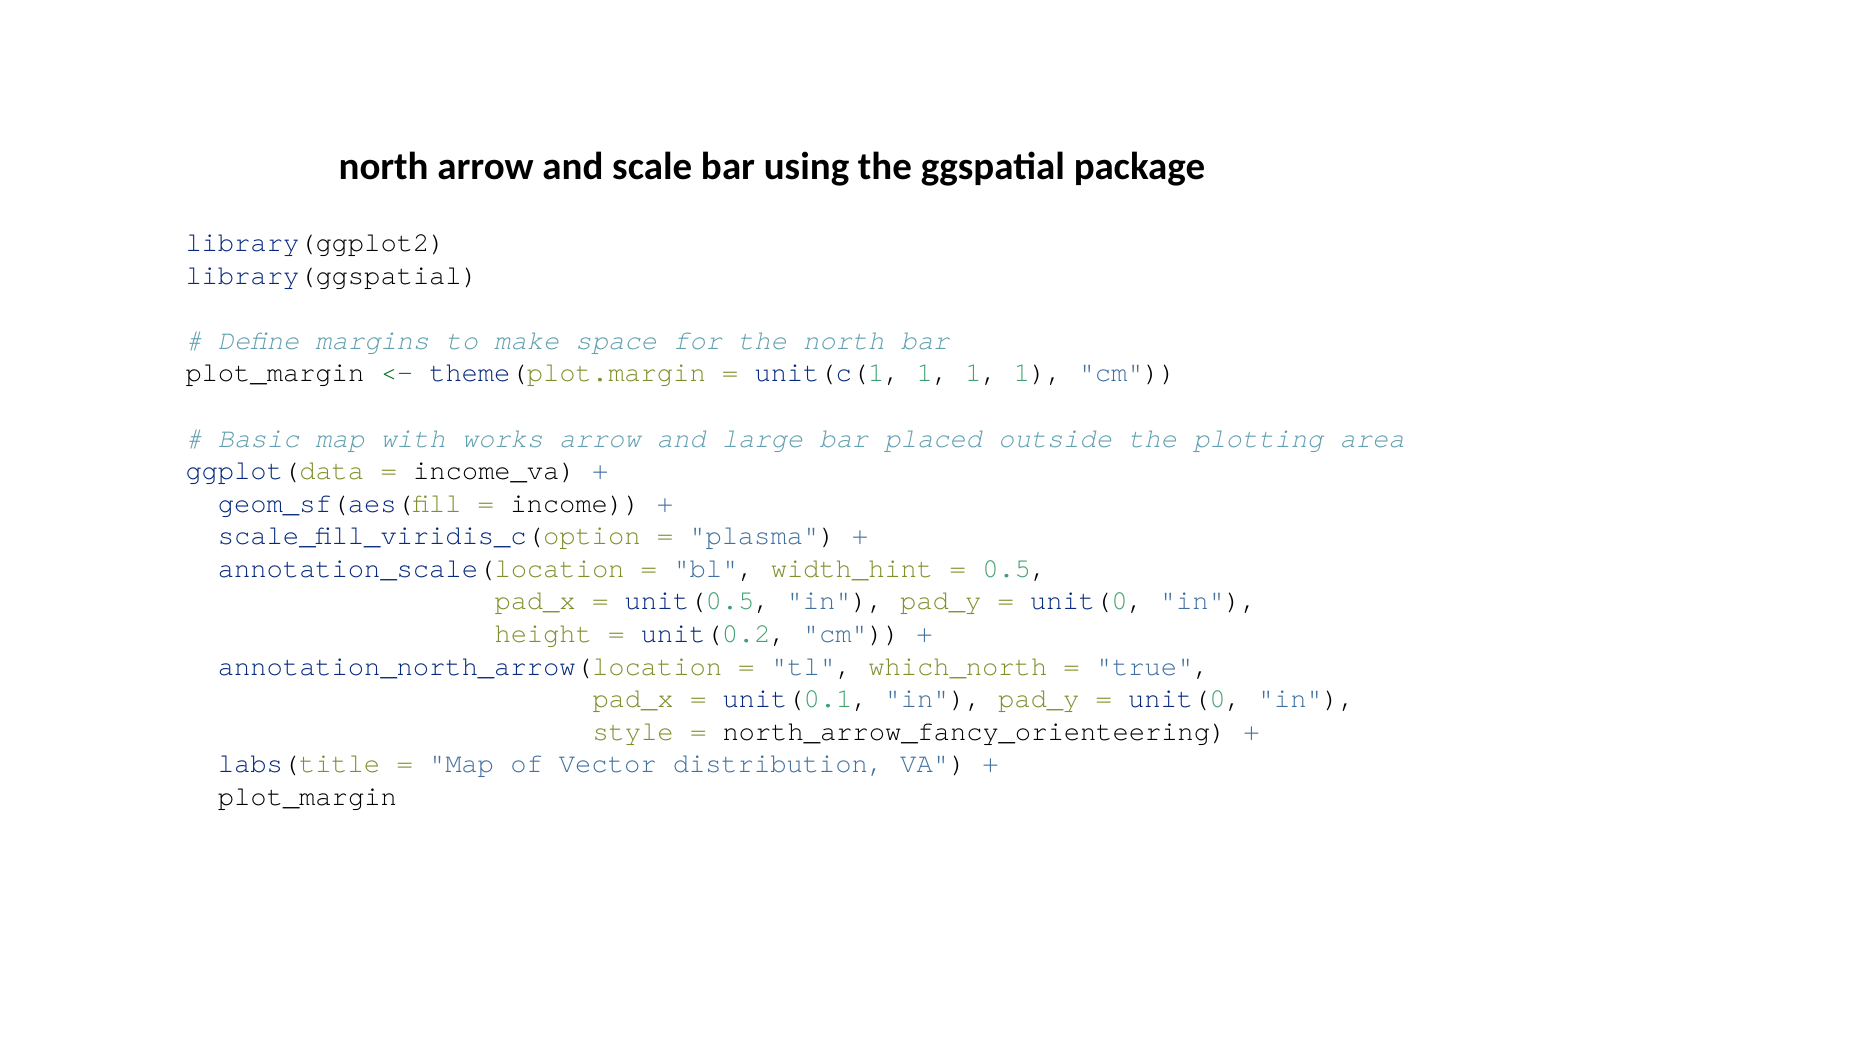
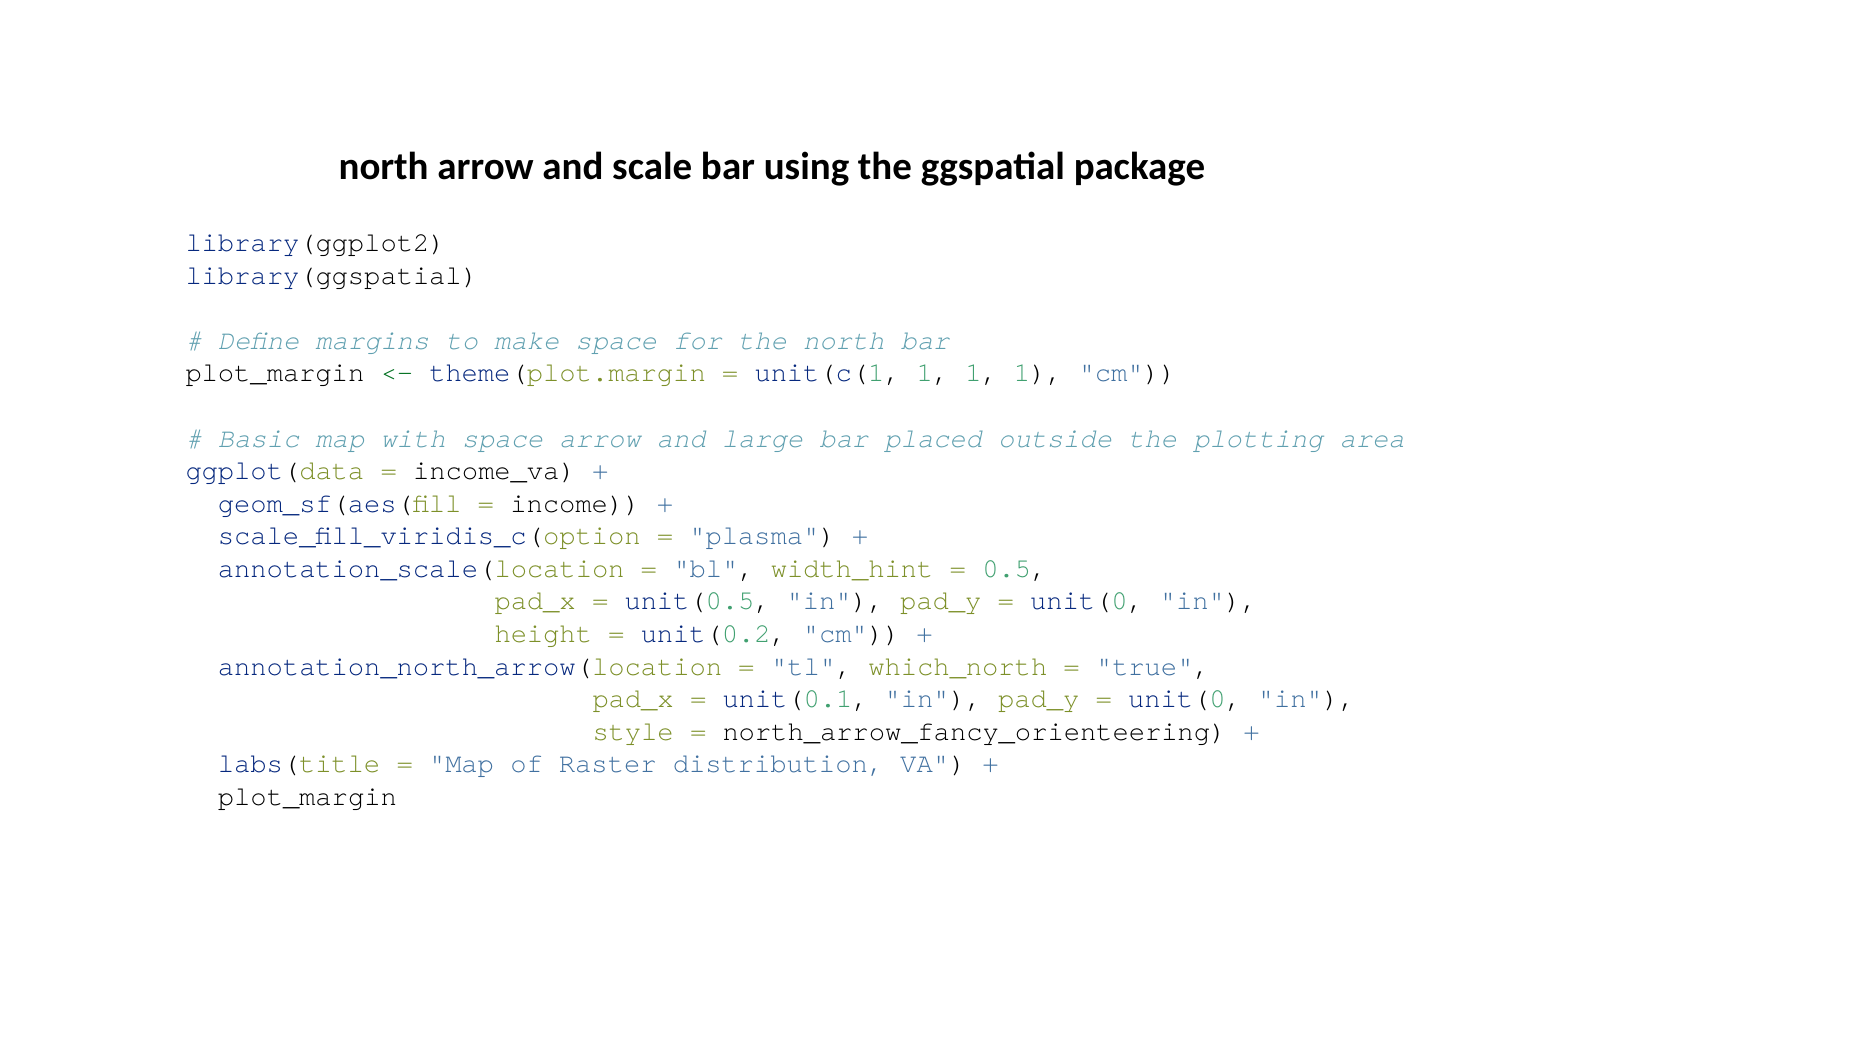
with works: works -> space (503, 438)
Vector: Vector -> Raster (608, 763)
